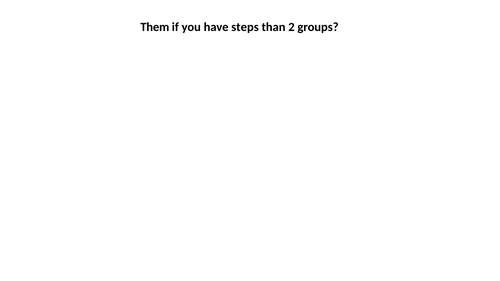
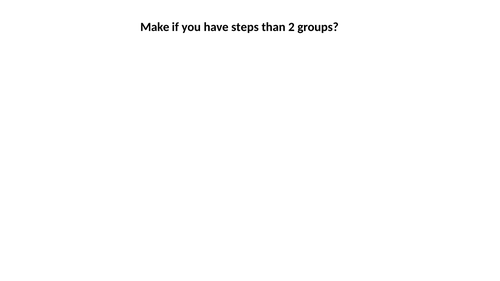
Them: Them -> Make (155, 27)
